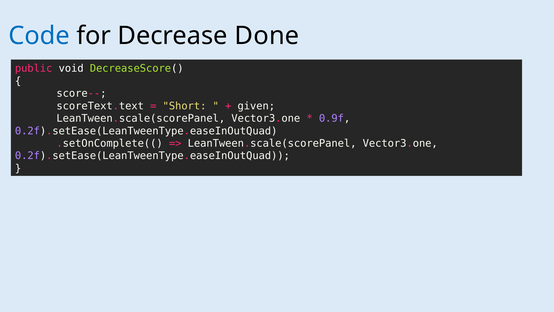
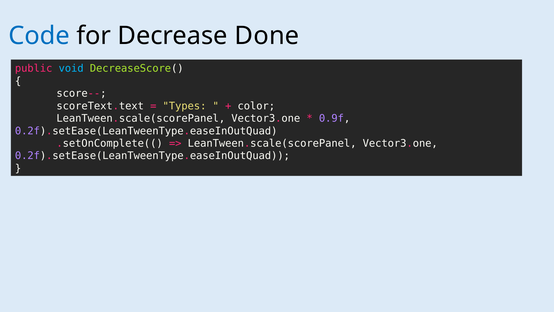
void colour: white -> light blue (71, 68)
Short: Short -> Types (184, 106)
given: given -> color (256, 106)
